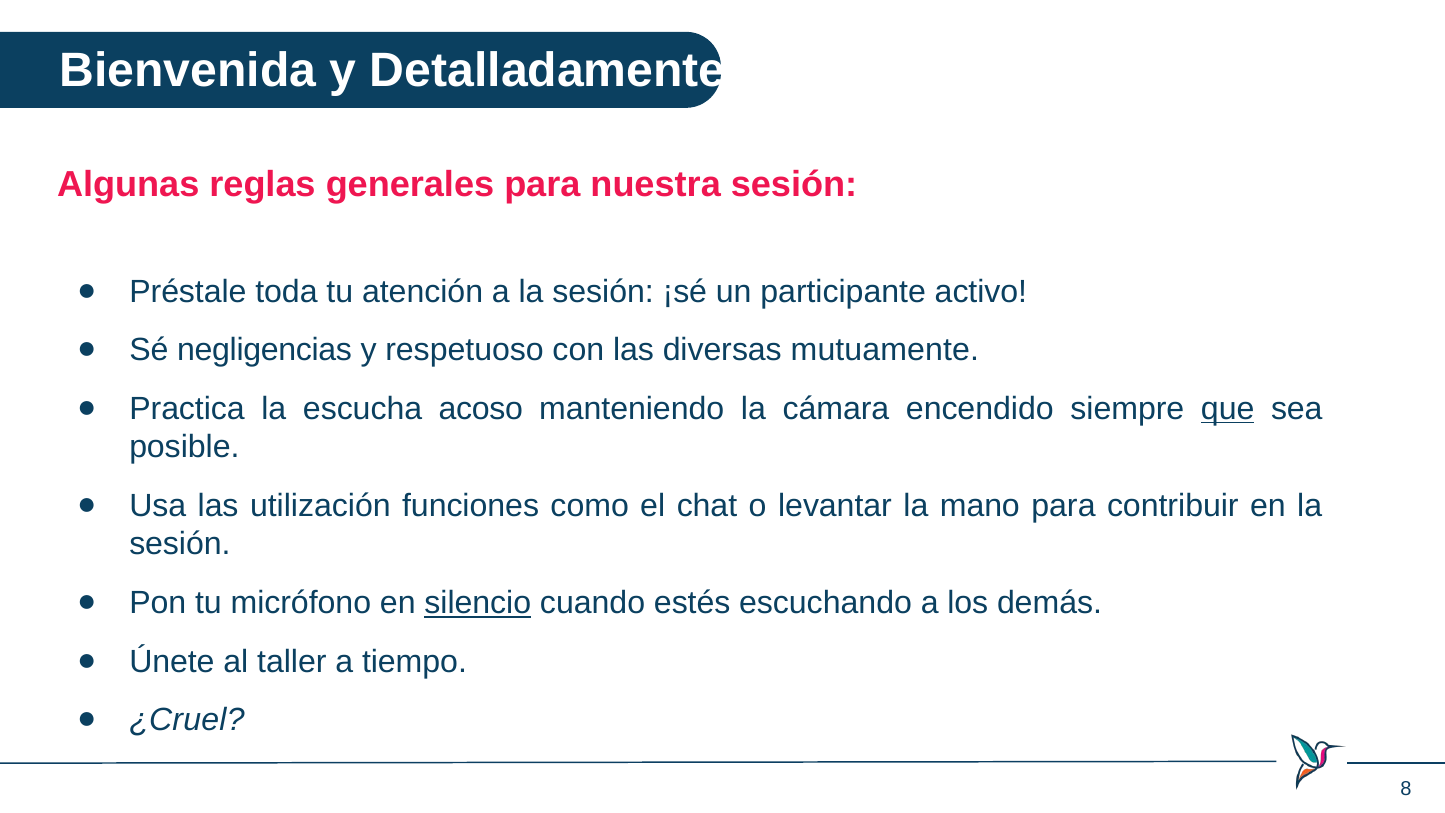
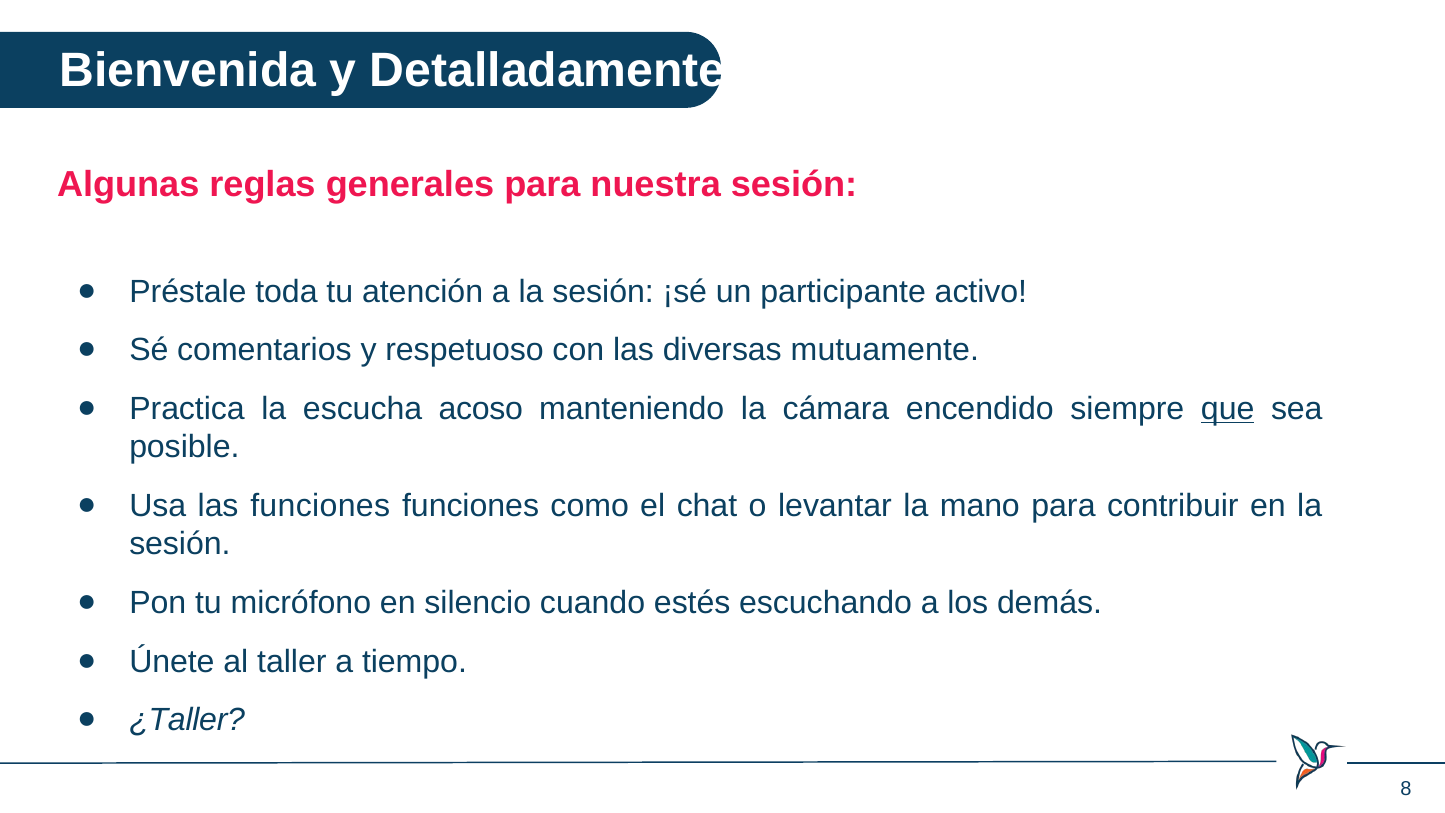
negligencias: negligencias -> comentarios (264, 350)
las utilización: utilización -> funciones (320, 506)
silencio underline: present -> none (478, 603)
¿Cruel: ¿Cruel -> ¿Taller (187, 720)
